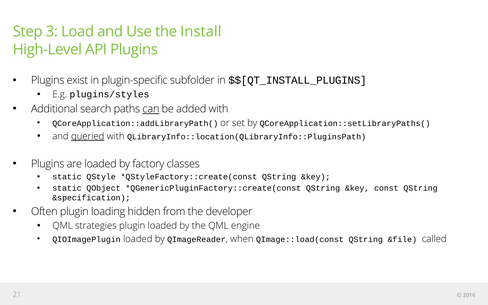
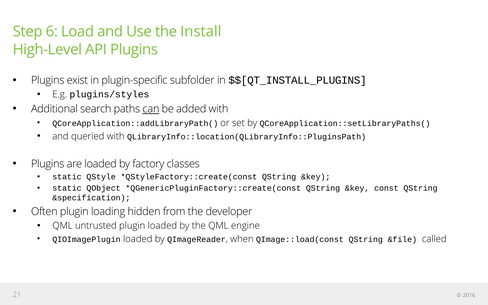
3: 3 -> 6 (52, 32)
queried underline: present -> none (88, 136)
strategies: strategies -> untrusted (96, 226)
